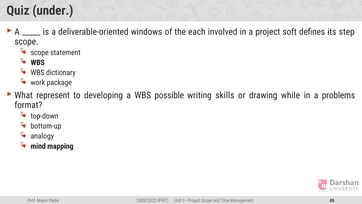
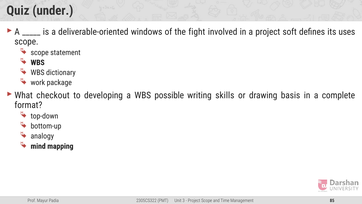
each: each -> fight (197, 32)
step: step -> uses (347, 32)
represent: represent -> checkout (53, 95)
while: while -> basis (291, 95)
problems: problems -> complete (338, 95)
